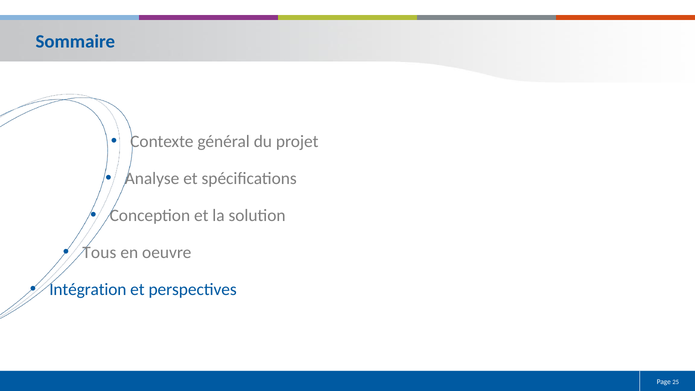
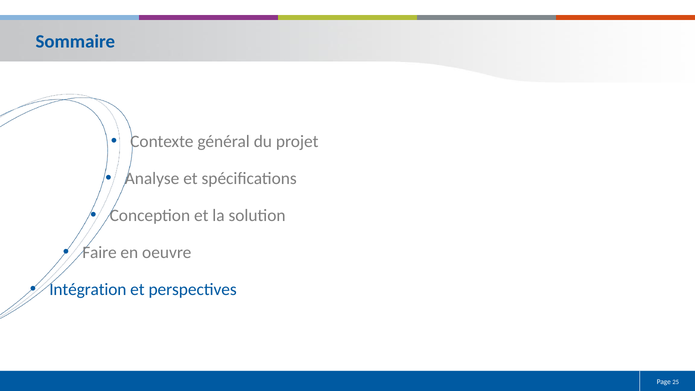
Tous: Tous -> Faire (99, 252)
